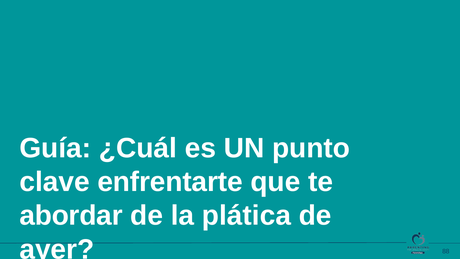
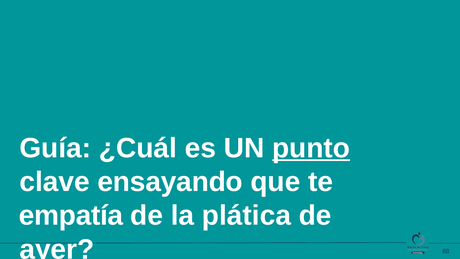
punto underline: none -> present (311, 148)
enfrentarte: enfrentarte -> ensayando (170, 182)
abordar: abordar -> empatía (71, 215)
